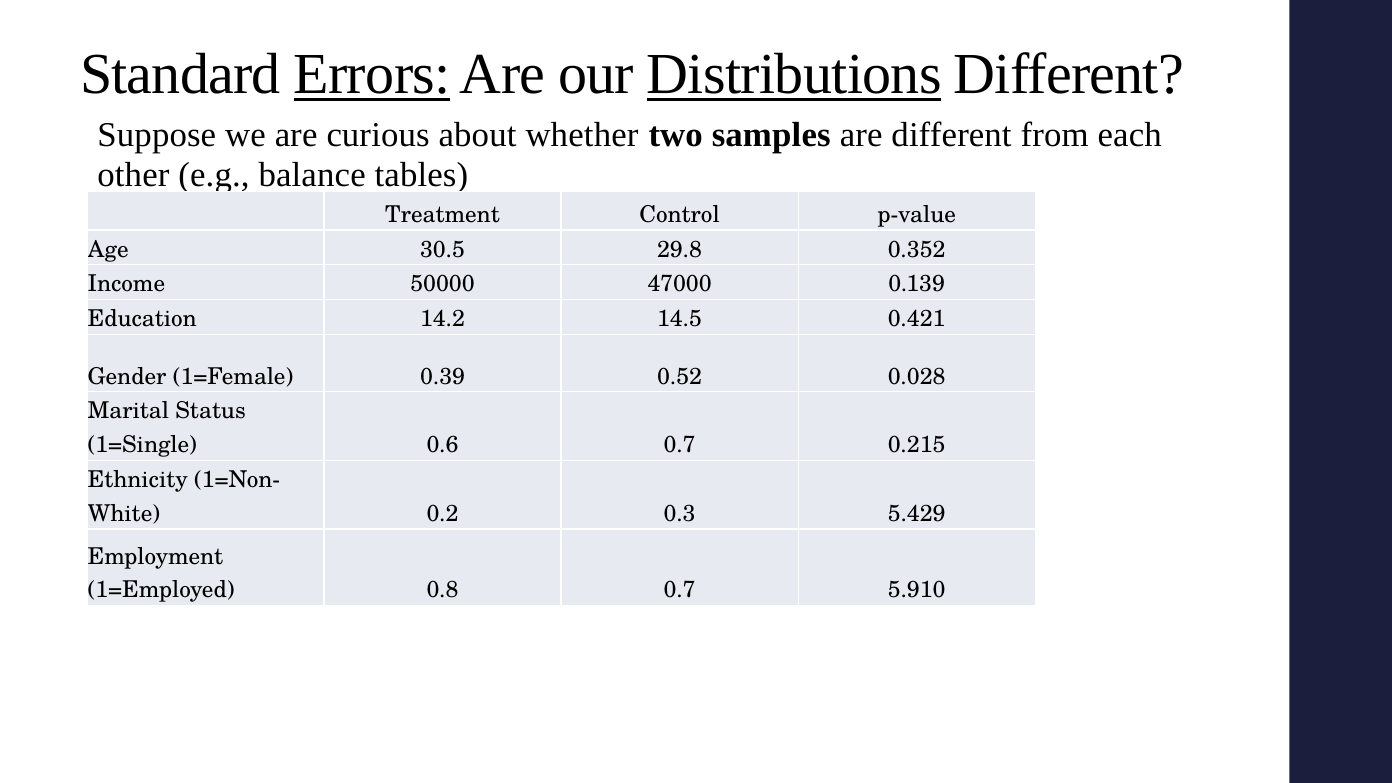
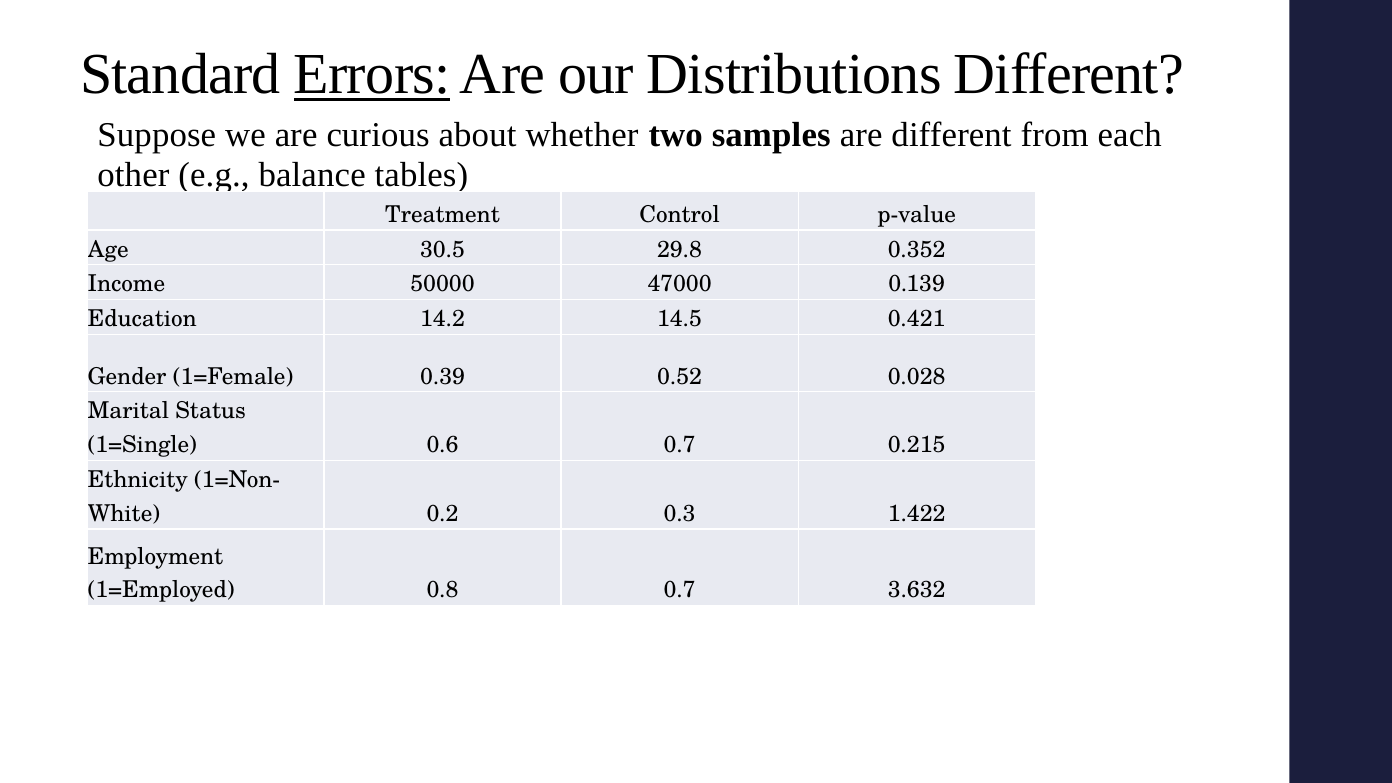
Distributions underline: present -> none (794, 75)
5.429: 5.429 -> 1.422 (917, 514)
5.910: 5.910 -> 3.632 (917, 590)
